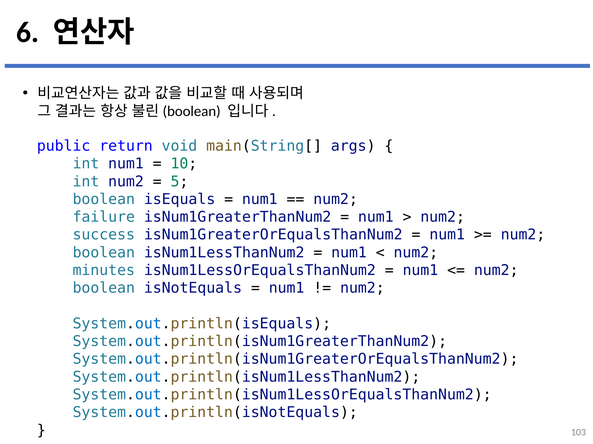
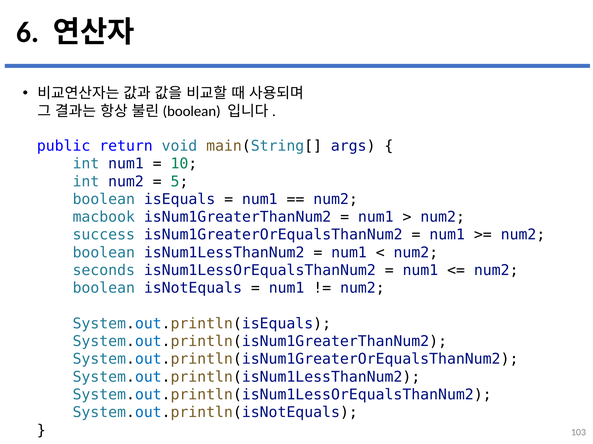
failure: failure -> macbook (104, 217)
minutes: minutes -> seconds (104, 271)
